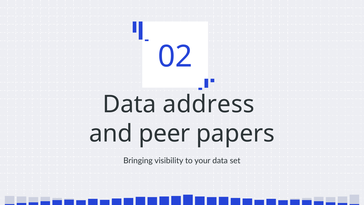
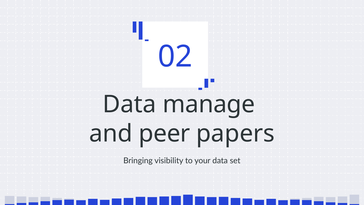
address: address -> manage (209, 104)
